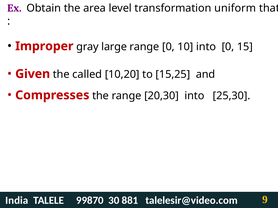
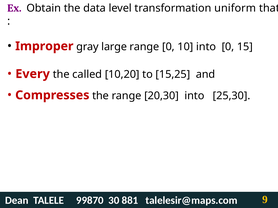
area: area -> data (95, 8)
Given: Given -> Every (33, 74)
India: India -> Dean (17, 201)
talelesir@video.com: talelesir@video.com -> talelesir@maps.com (192, 201)
